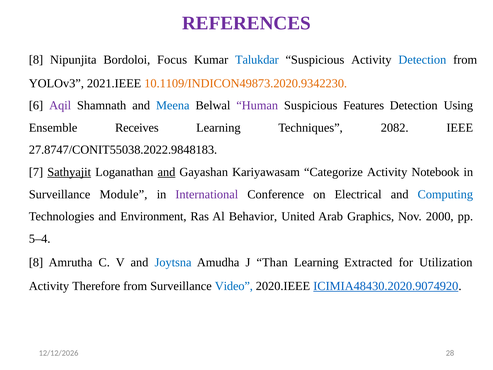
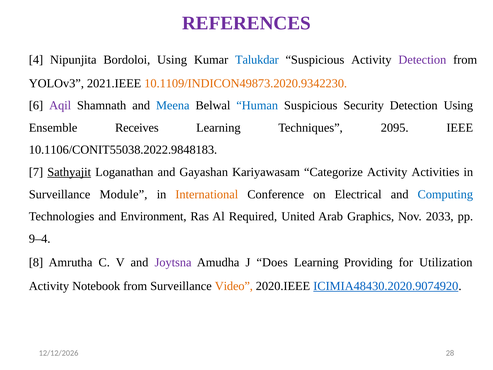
8: 8 -> 4 (36, 60)
Bordoloi Focus: Focus -> Using (172, 60)
Detection colour: blue -> purple (422, 60)
Human colour: purple -> blue (257, 105)
Features: Features -> Security (364, 105)
2082: 2082 -> 2095 (395, 128)
27.8747/CONIT55038.2022.9848183: 27.8747/CONIT55038.2022.9848183 -> 10.1106/CONIT55038.2022.9848183 (123, 150)
and underline: present -> none (166, 172)
Notebook: Notebook -> Activities (435, 172)
International colour: purple -> orange (207, 194)
Behavior: Behavior -> Required (253, 216)
2000: 2000 -> 2033 (440, 216)
5–4: 5–4 -> 9–4 (40, 239)
Joytsna colour: blue -> purple (173, 262)
Than: Than -> Does (272, 262)
Extracted: Extracted -> Providing (368, 262)
Therefore: Therefore -> Notebook (96, 286)
Video colour: blue -> orange (234, 286)
